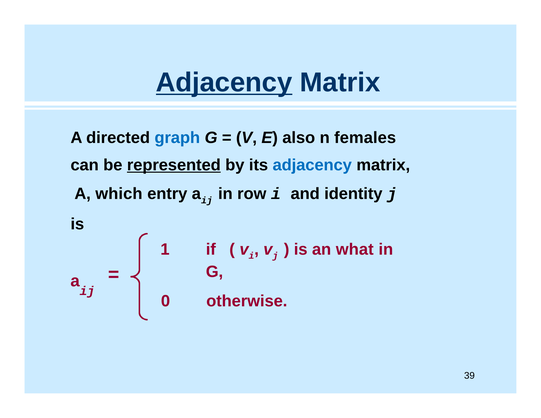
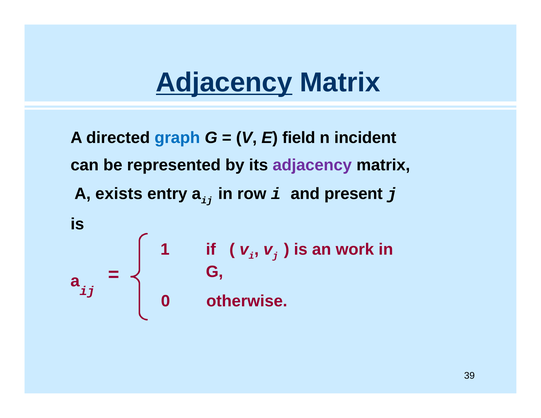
also: also -> field (299, 138)
females: females -> incident (365, 138)
represented underline: present -> none (174, 165)
adjacency colour: blue -> purple (312, 165)
which: which -> exists (119, 194)
identity: identity -> present (353, 194)
what: what -> work (355, 249)
